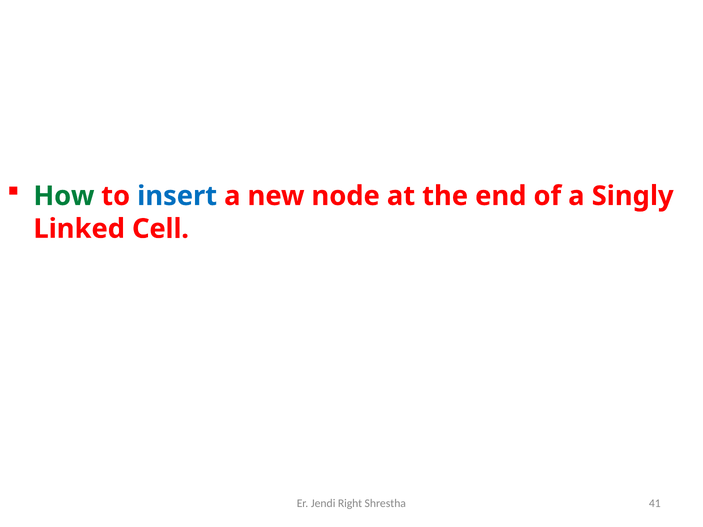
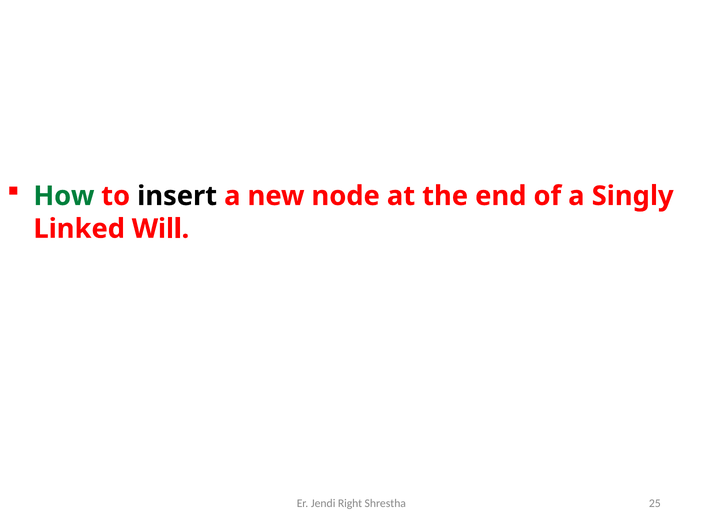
insert colour: blue -> black (177, 196)
Cell: Cell -> Will (161, 229)
41: 41 -> 25 (655, 503)
